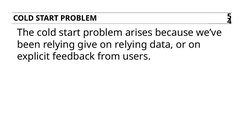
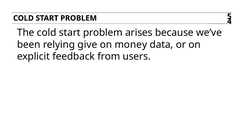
on relying: relying -> money (131, 45)
